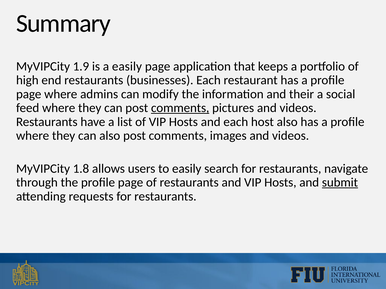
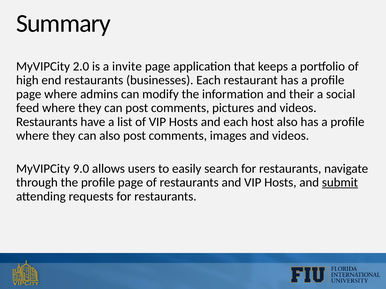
1.9: 1.9 -> 2.0 (81, 66)
a easily: easily -> invite (127, 66)
comments underline: present -> none (180, 108)
1.8: 1.8 -> 9.0 (81, 169)
